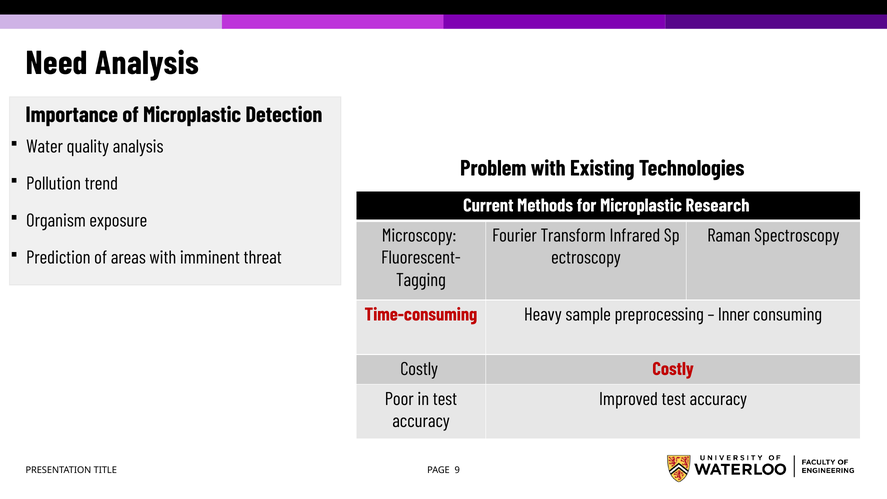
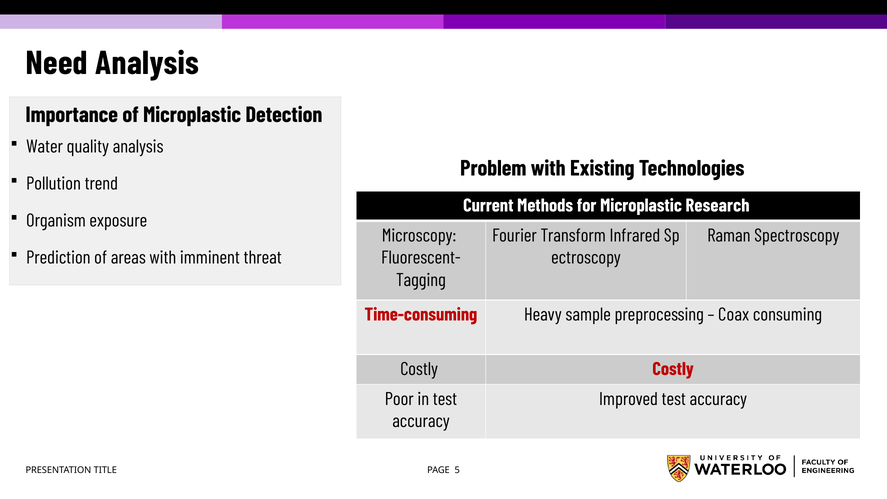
Inner: Inner -> Coax (734, 315)
9: 9 -> 5 (457, 470)
